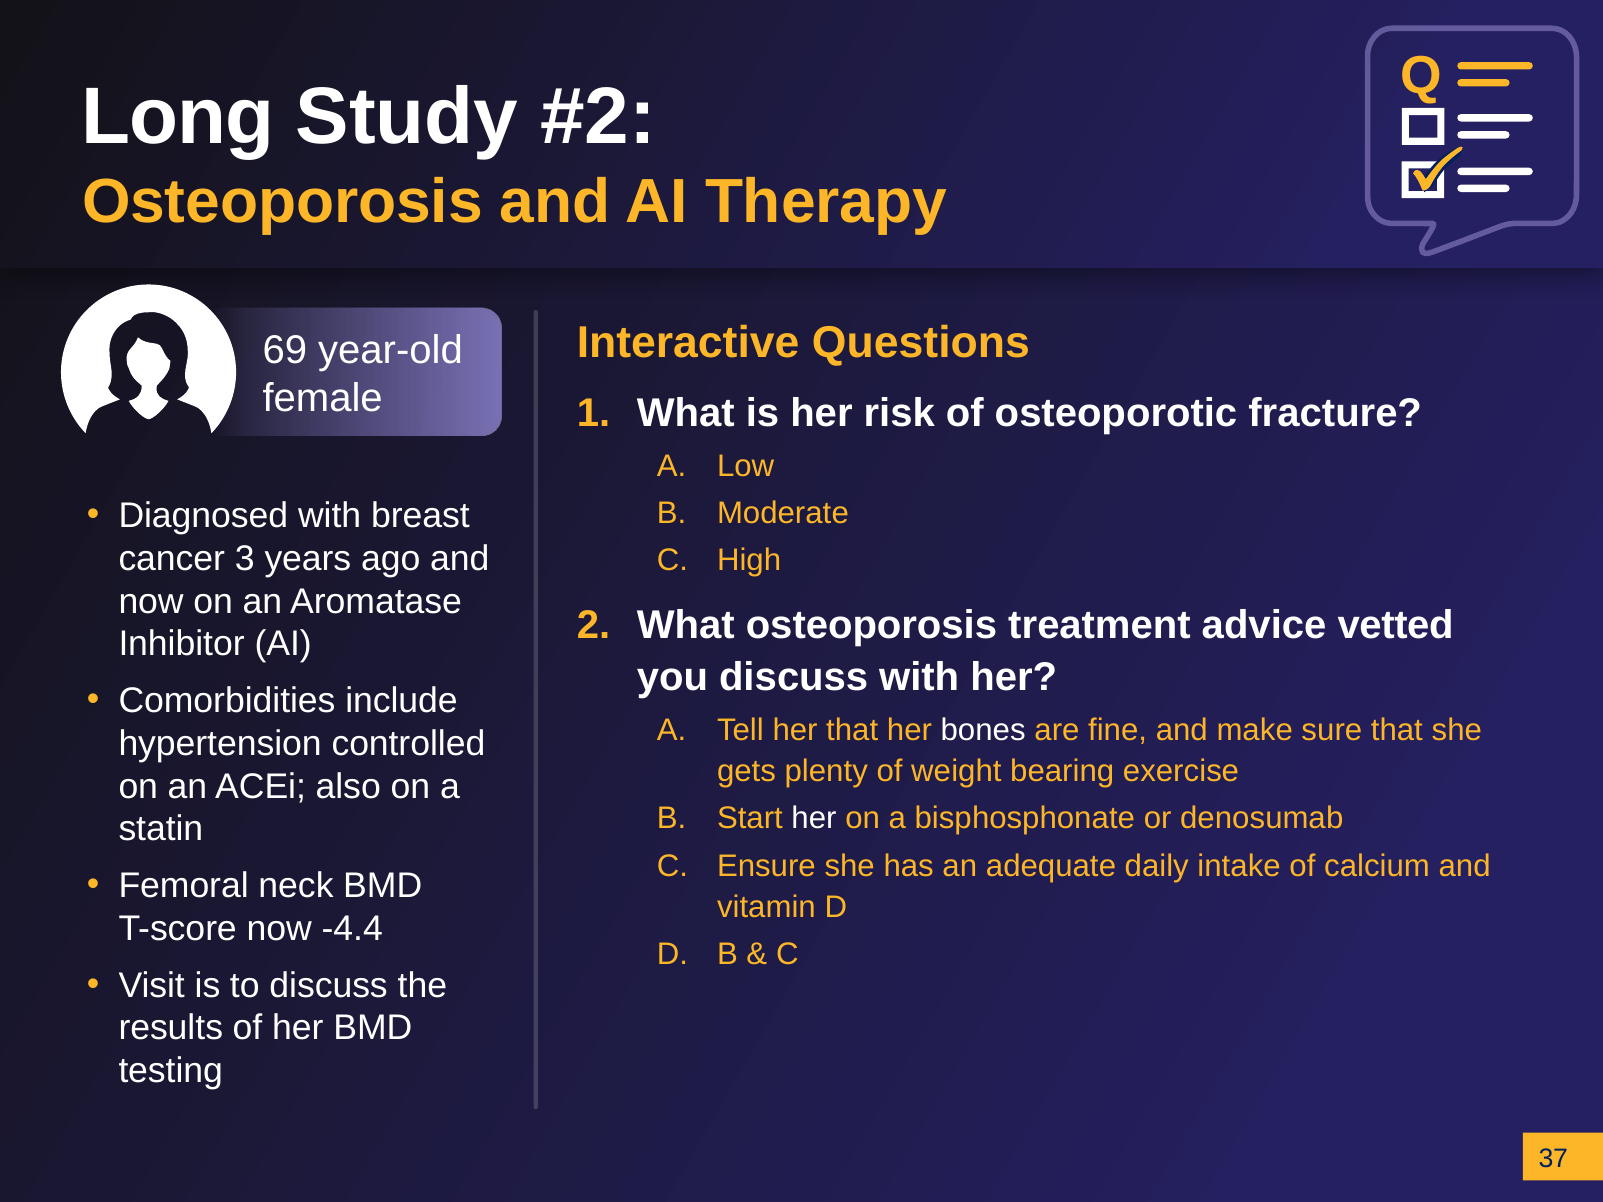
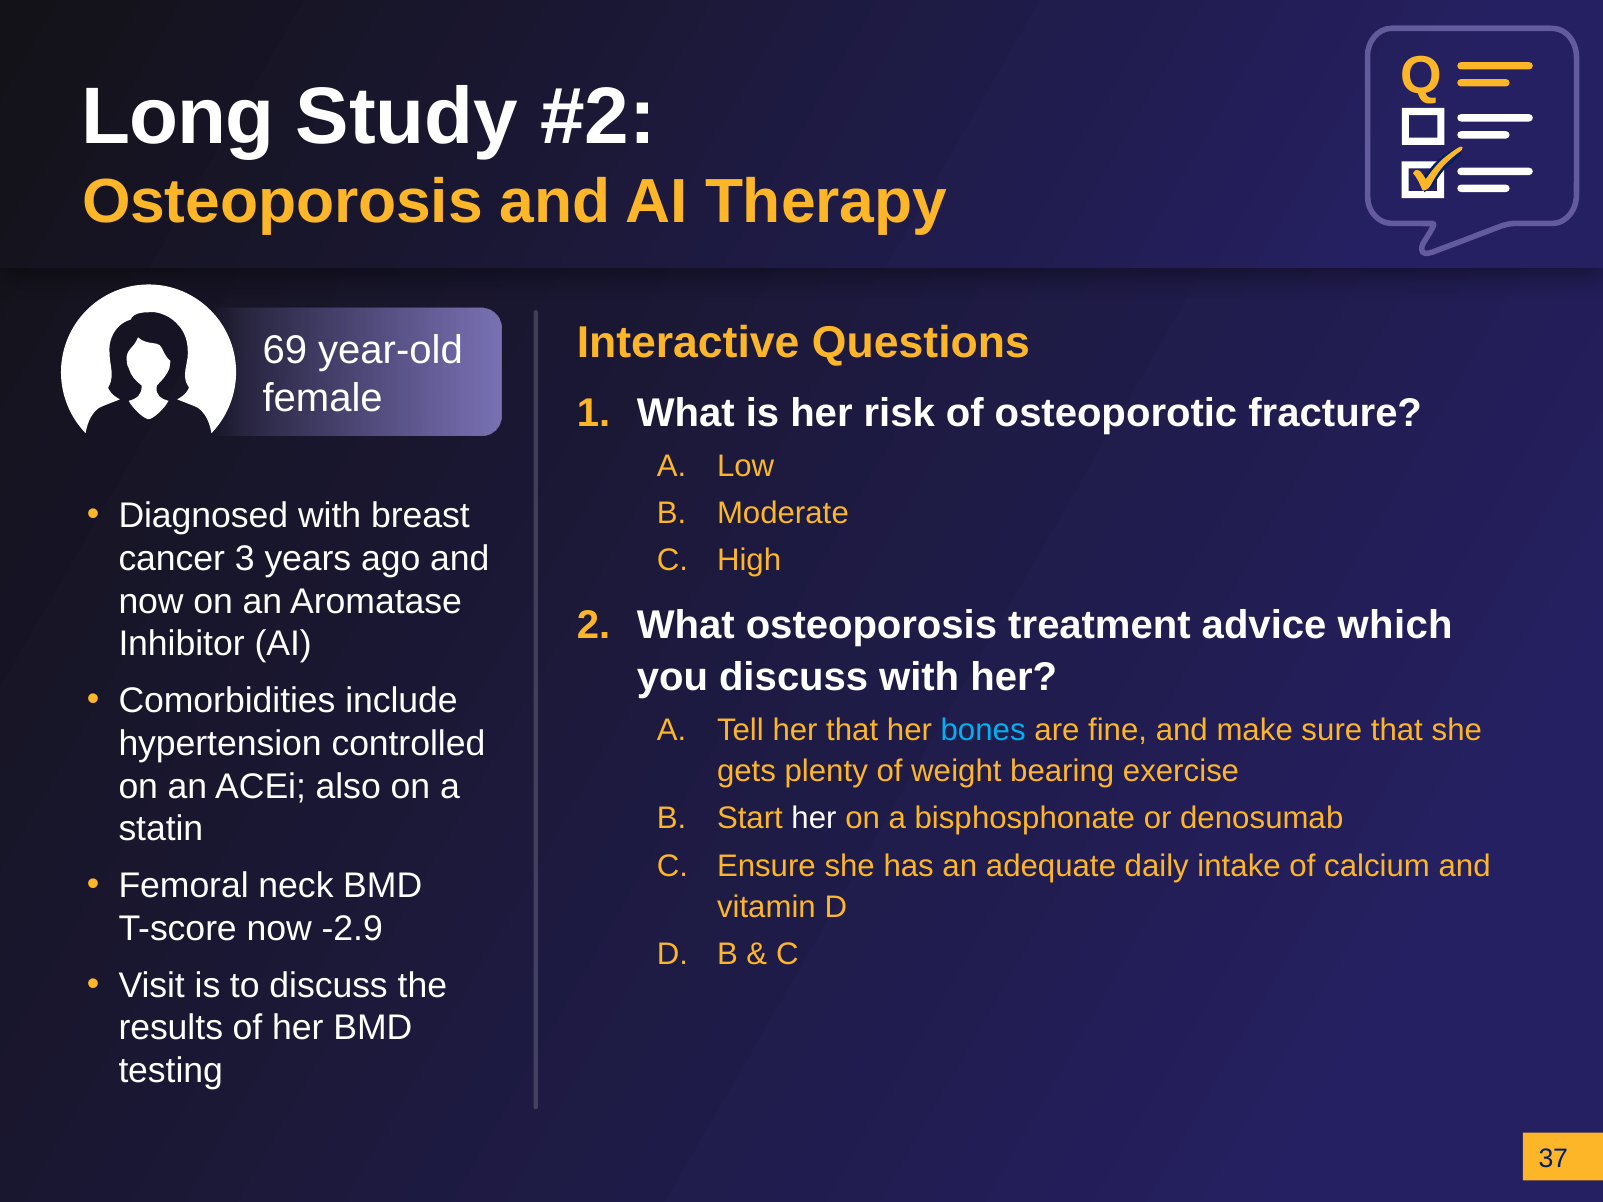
vetted: vetted -> which (1395, 625)
bones colour: white -> light blue (983, 730)
-4.4: -4.4 -> -2.9 (352, 929)
